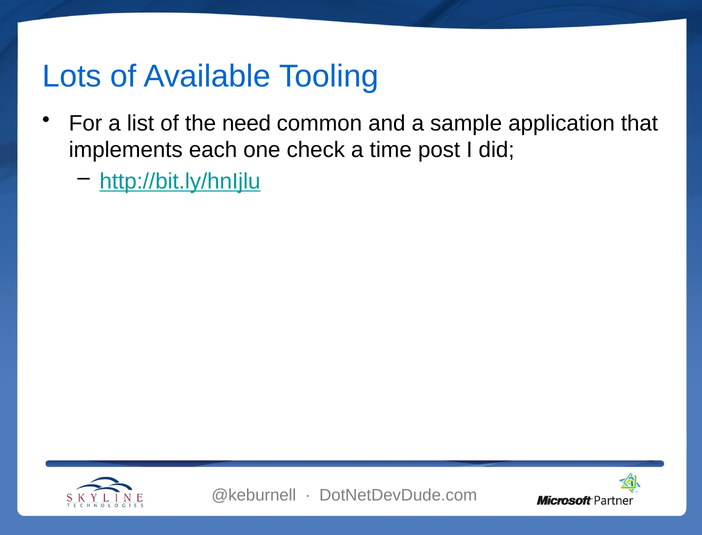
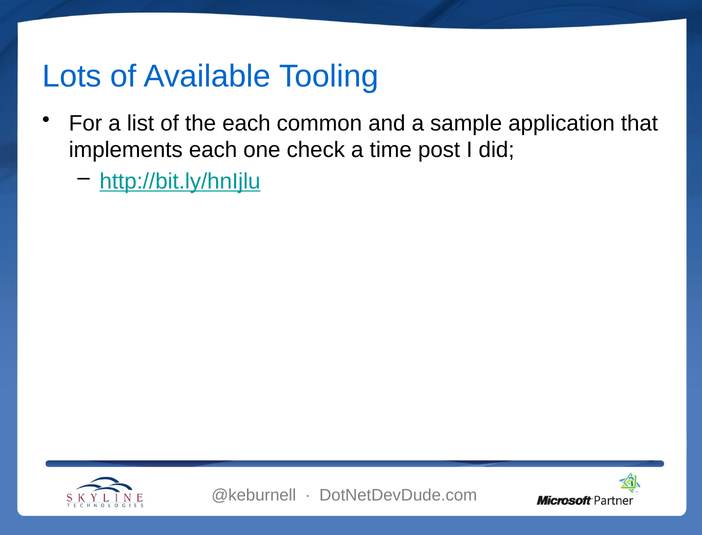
the need: need -> each (246, 123)
